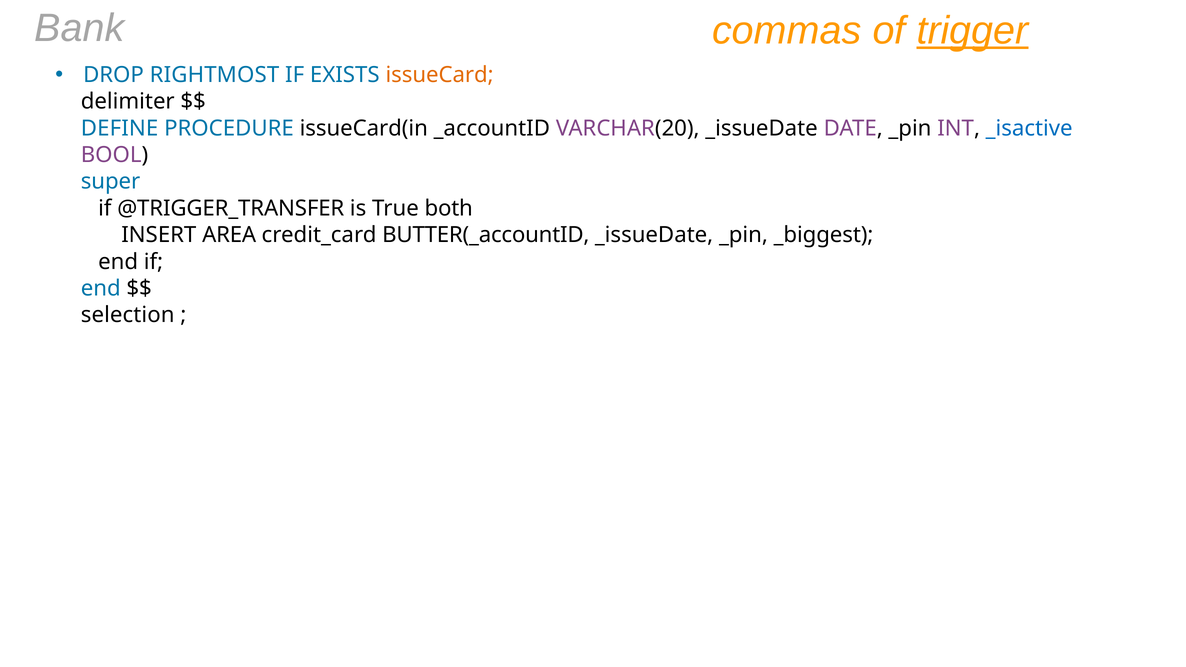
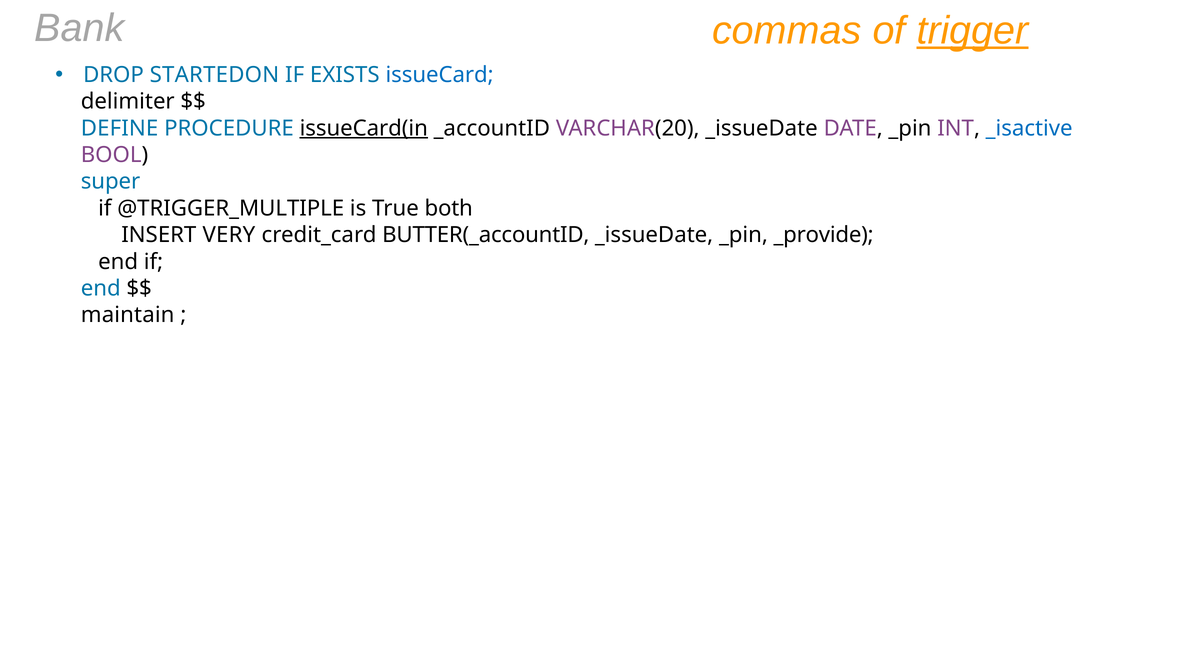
RIGHTMOST: RIGHTMOST -> STARTEDON (214, 75)
issueCard colour: orange -> blue (440, 75)
issueCard(in underline: none -> present (364, 128)
@TRIGGER_TRANSFER: @TRIGGER_TRANSFER -> @TRIGGER_MULTIPLE (231, 208)
AREA: AREA -> VERY (229, 235)
_biggest: _biggest -> _provide (824, 235)
selection: selection -> maintain (128, 315)
